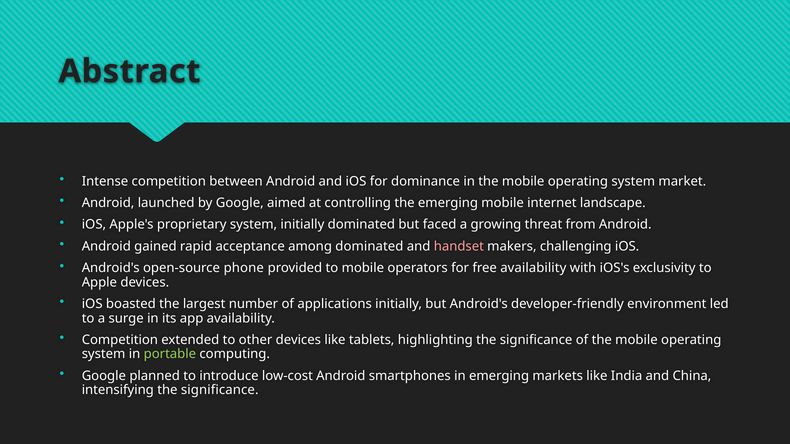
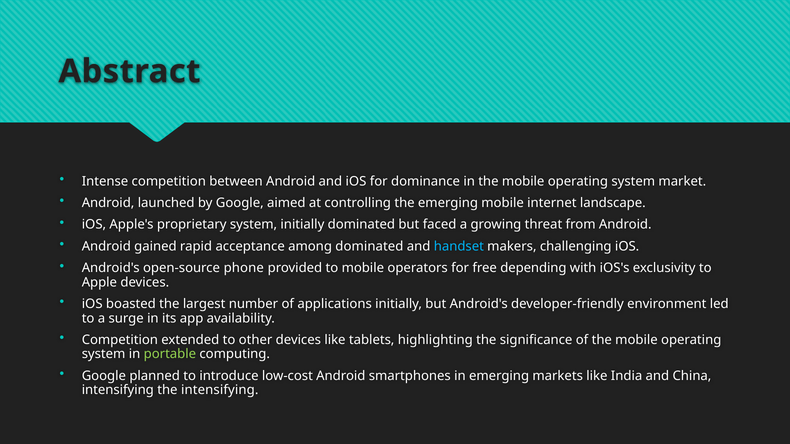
handset colour: pink -> light blue (459, 247)
free availability: availability -> depending (533, 268)
intensifying the significance: significance -> intensifying (220, 390)
